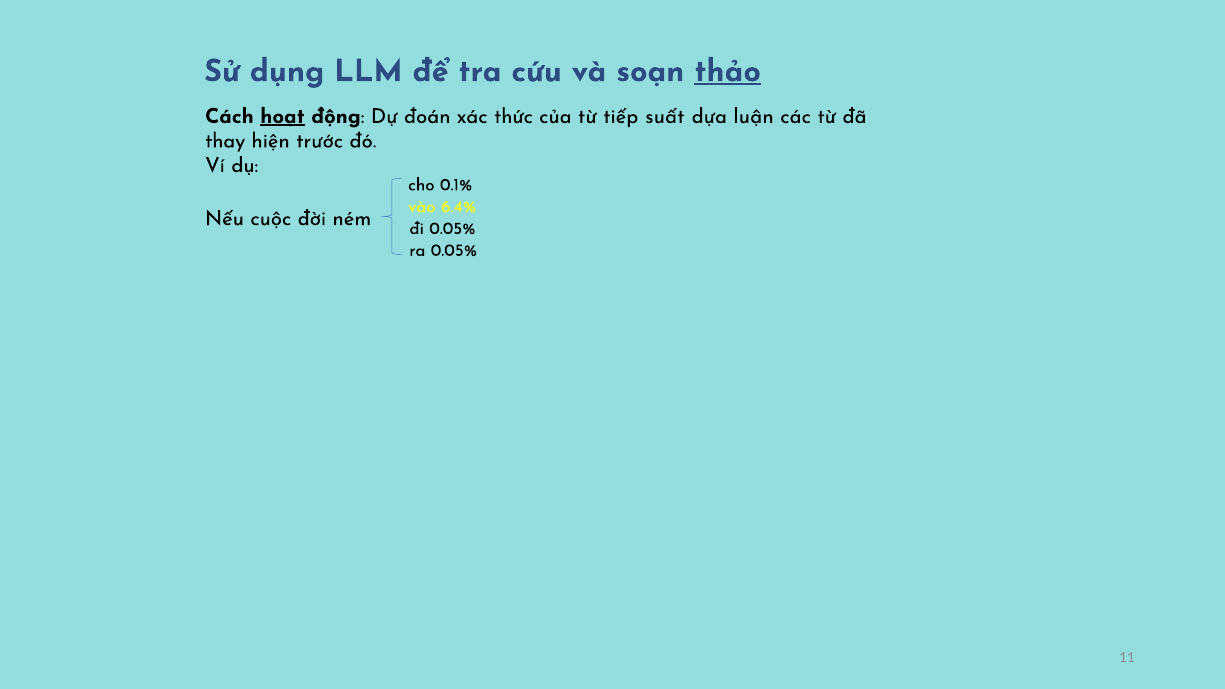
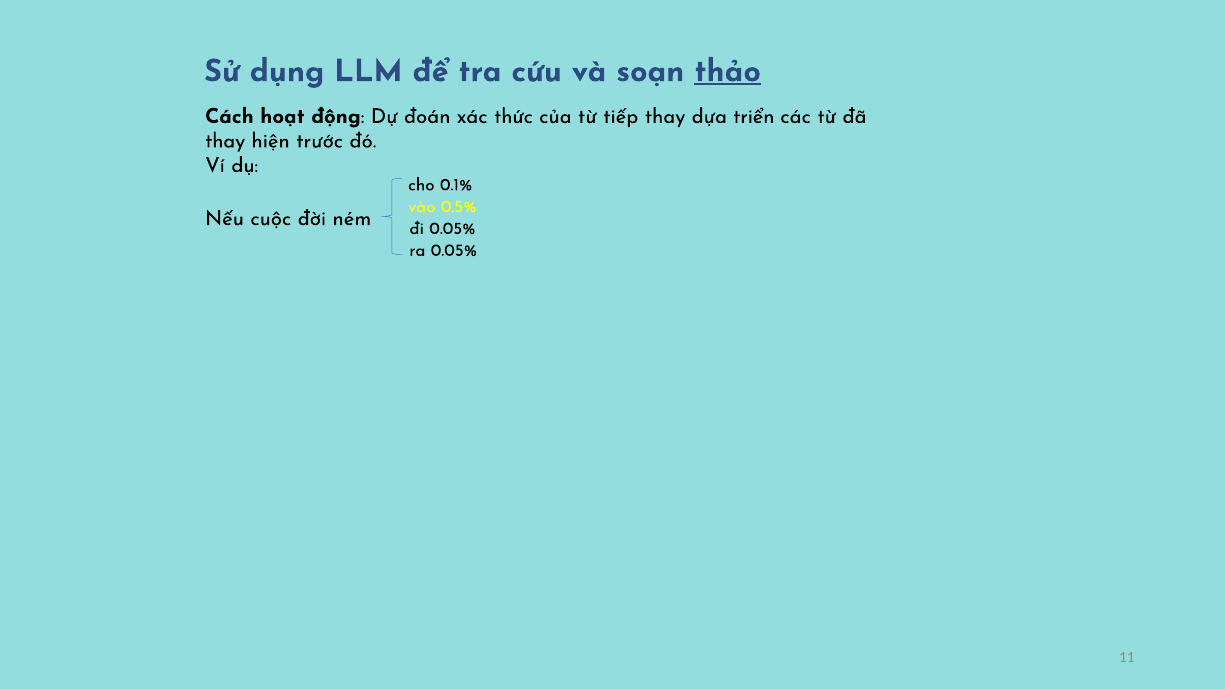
hoạt underline: present -> none (282, 116)
tiếp suất: suất -> thay (665, 116)
luận: luận -> triển (754, 116)
6.4%: 6.4% -> 0.5% (459, 207)
